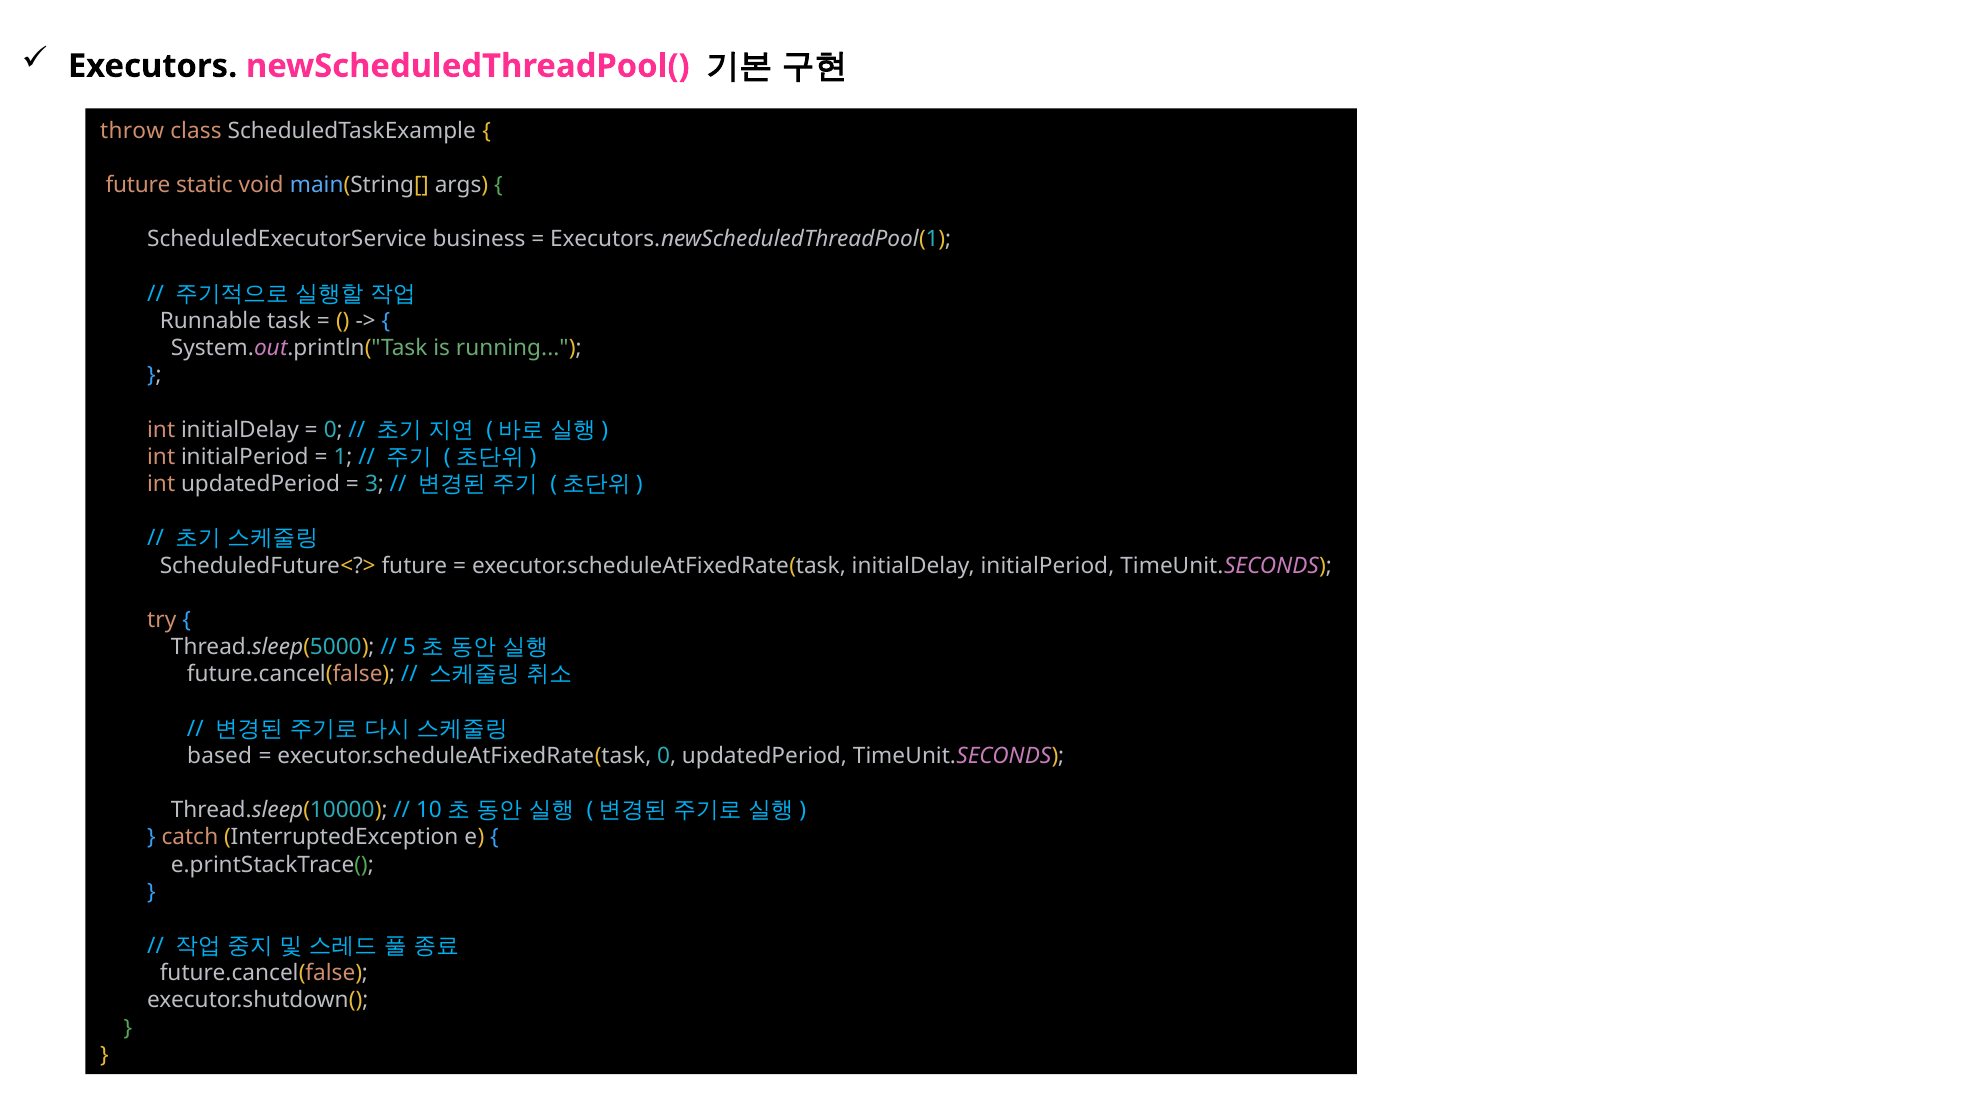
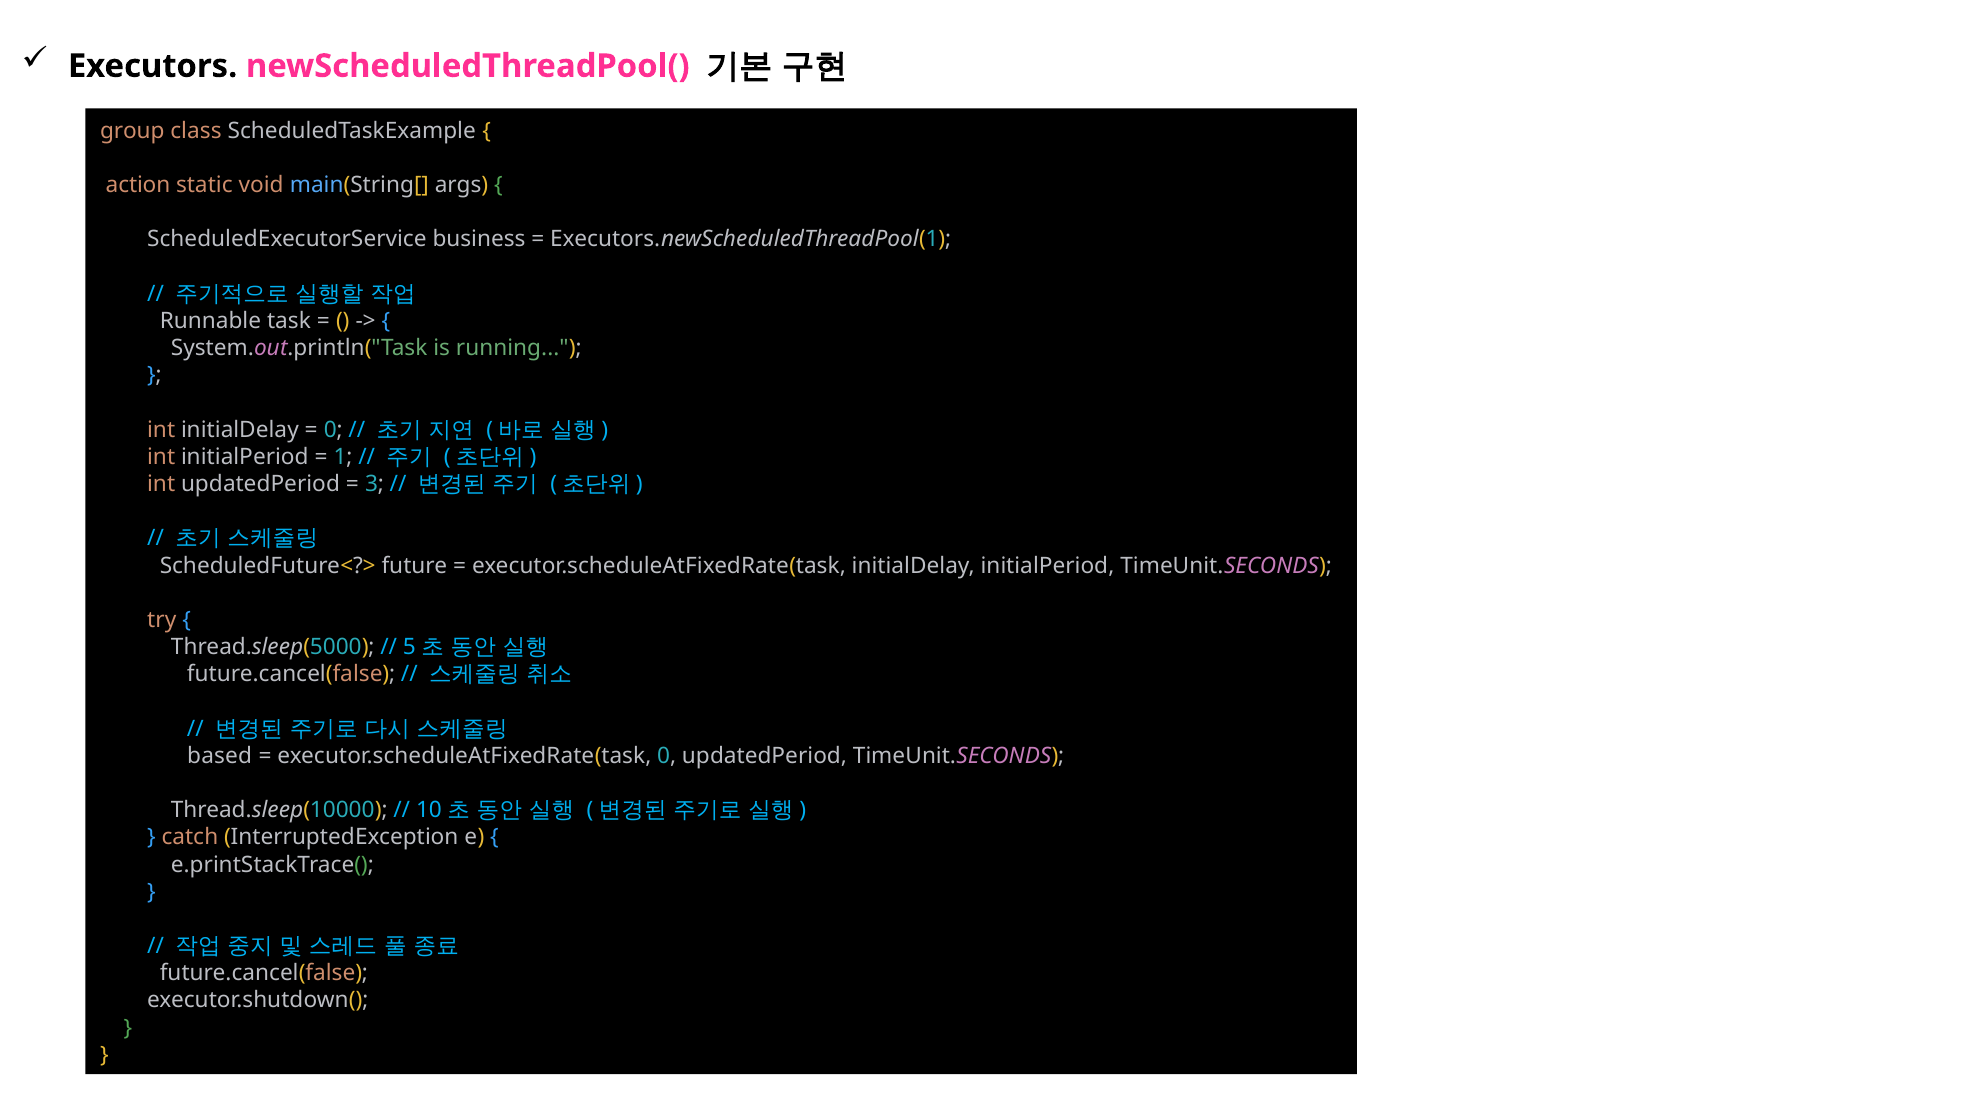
throw: throw -> group (132, 131)
future: future -> action (138, 185)
